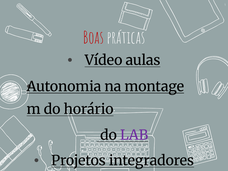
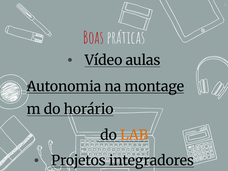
LAB colour: purple -> orange (134, 135)
